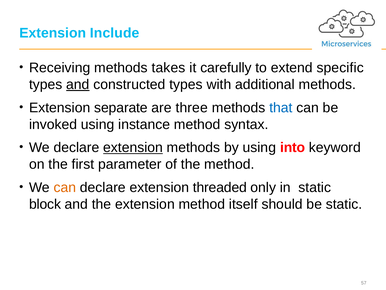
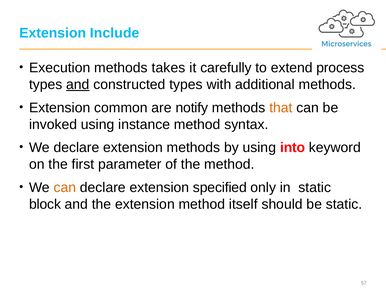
Receiving: Receiving -> Execution (60, 68)
specific: specific -> process (340, 68)
separate: separate -> common (121, 107)
three: three -> notify (192, 107)
that colour: blue -> orange (281, 107)
extension underline: present -> none (133, 147)
threaded: threaded -> specified (220, 187)
